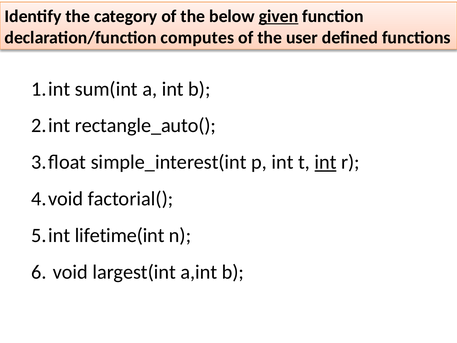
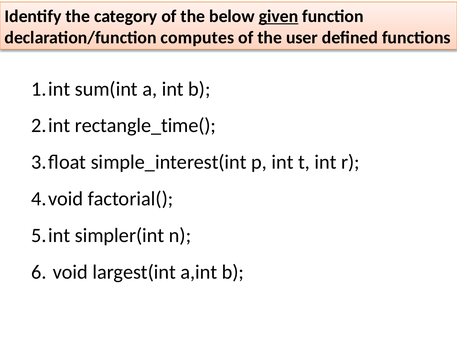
rectangle_auto(: rectangle_auto( -> rectangle_time( (145, 126)
int underline: present -> none (326, 162)
lifetime(int: lifetime(int -> simpler(int (120, 235)
